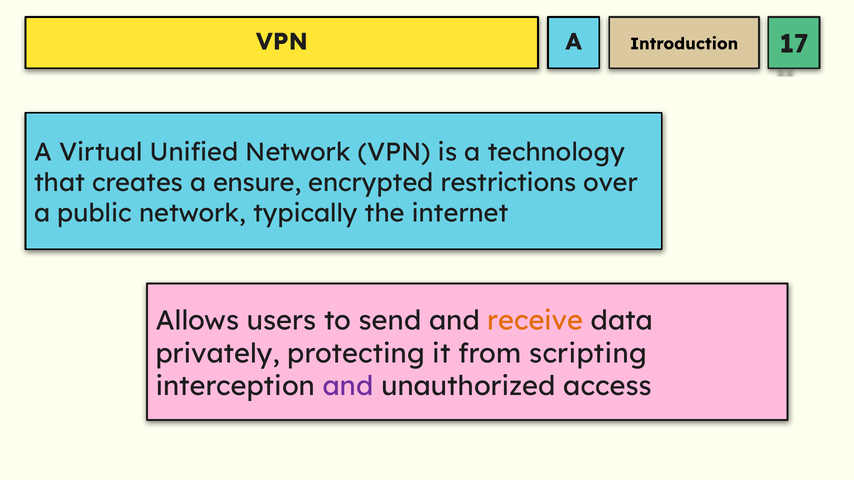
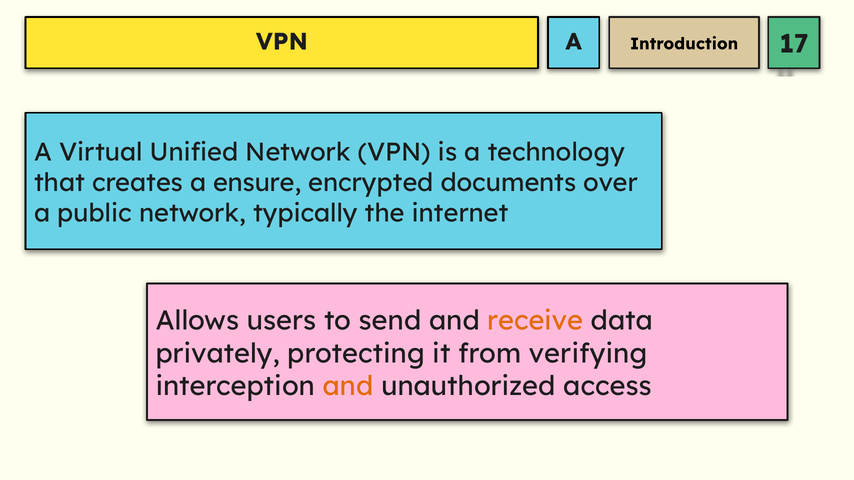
restrictions: restrictions -> documents (509, 183)
scripting: scripting -> verifying (588, 354)
and colour: purple -> orange (348, 387)
